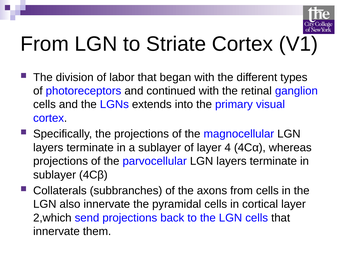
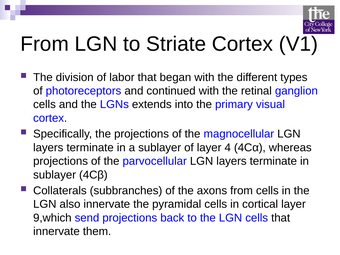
2,which: 2,which -> 9,which (52, 218)
